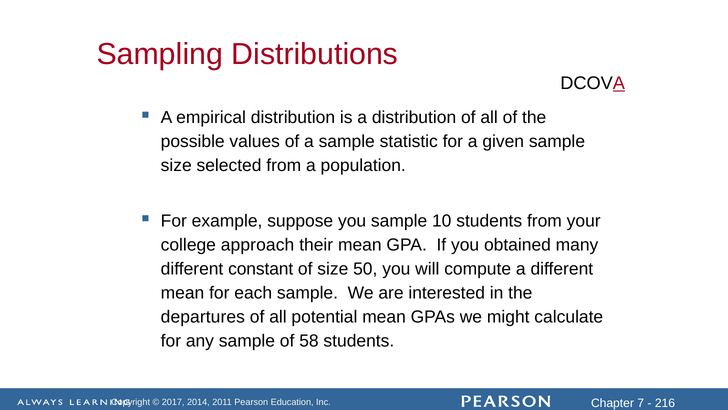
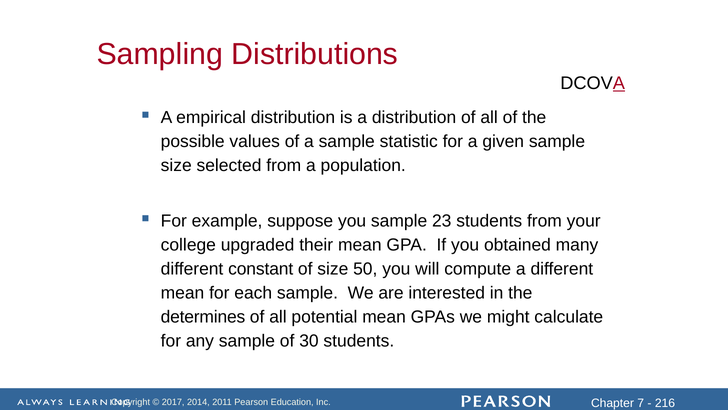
10: 10 -> 23 (442, 221)
approach: approach -> upgraded (258, 245)
departures: departures -> determines (203, 317)
58: 58 -> 30 (309, 341)
